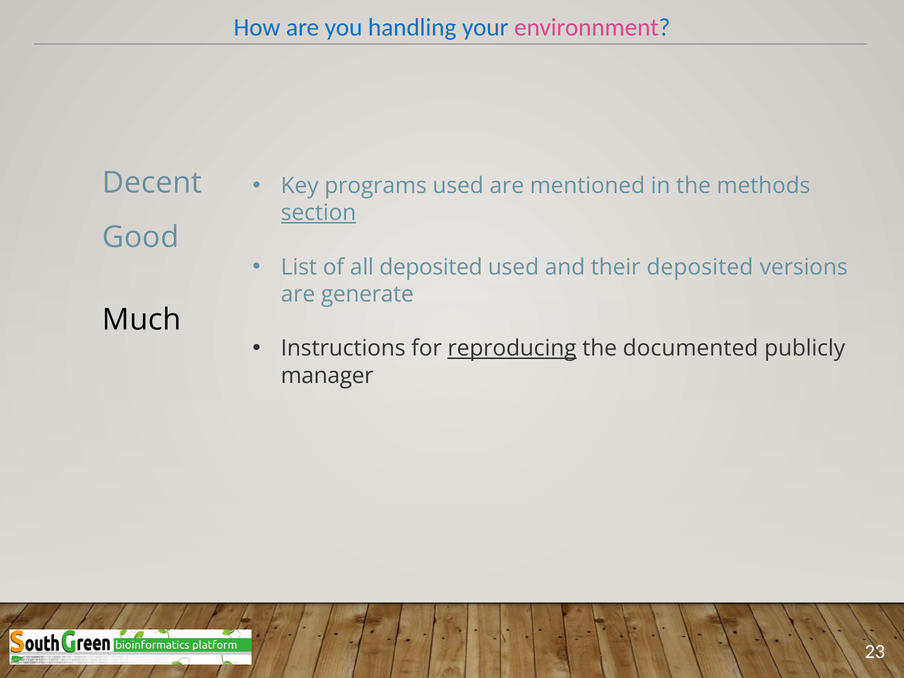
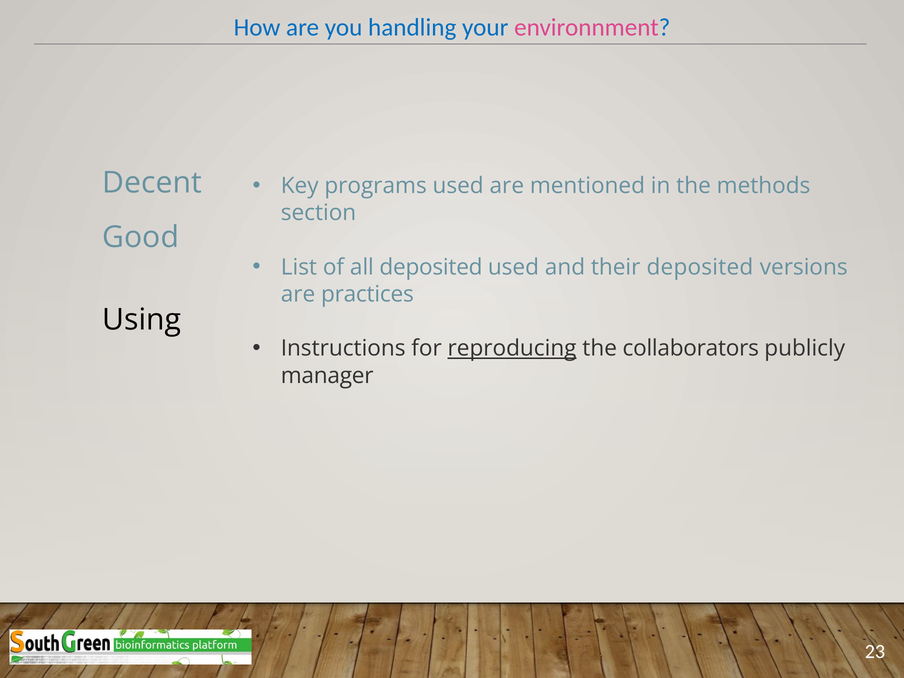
section underline: present -> none (319, 213)
generate: generate -> practices (367, 294)
Much: Much -> Using (142, 320)
documented: documented -> collaborators (691, 349)
